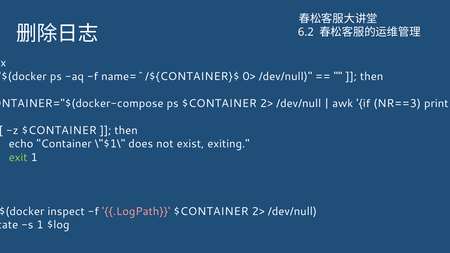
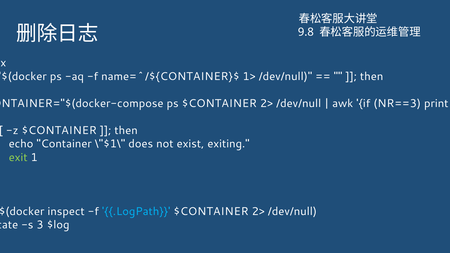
6.2: 6.2 -> 9.8 (306, 32)
0>: 0> -> 1> (249, 76)
.LogPath colour: pink -> light blue (136, 211)
s 1: 1 -> 3 (40, 225)
